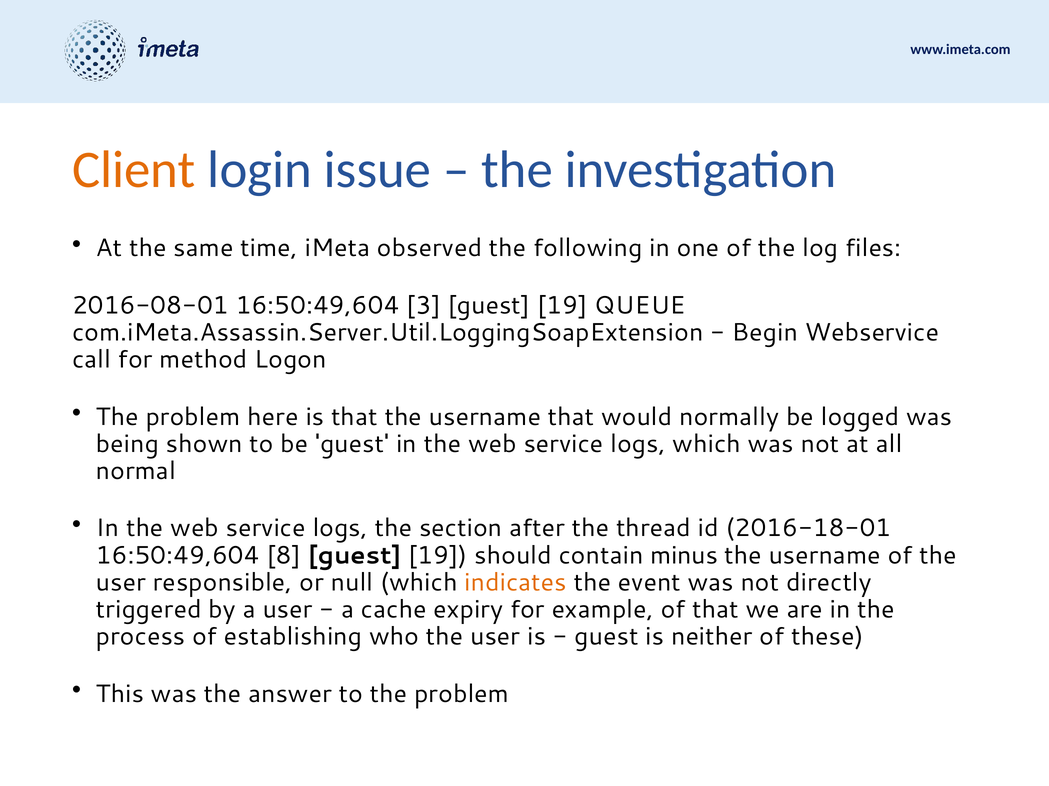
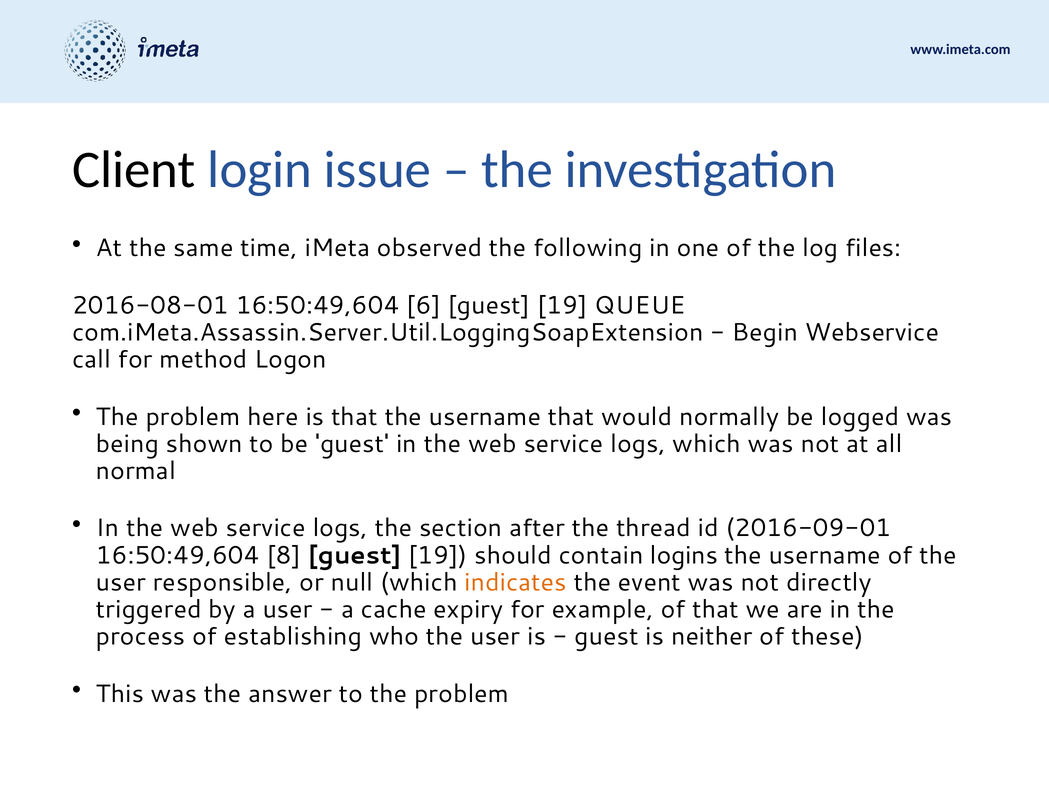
Client colour: orange -> black (134, 170)
3: 3 -> 6 (424, 306)
2016-18-01: 2016-18-01 -> 2016-09-01 (808, 529)
minus: minus -> logins (684, 556)
